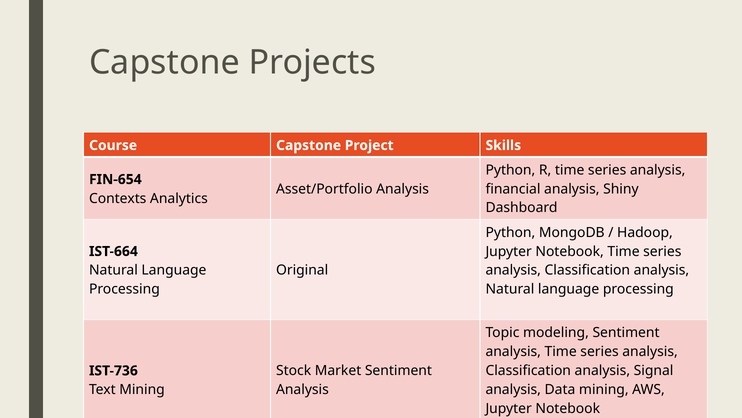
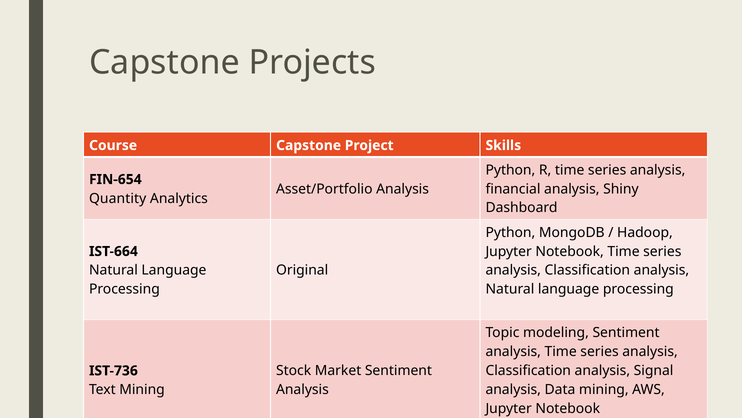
Contexts: Contexts -> Quantity (118, 198)
